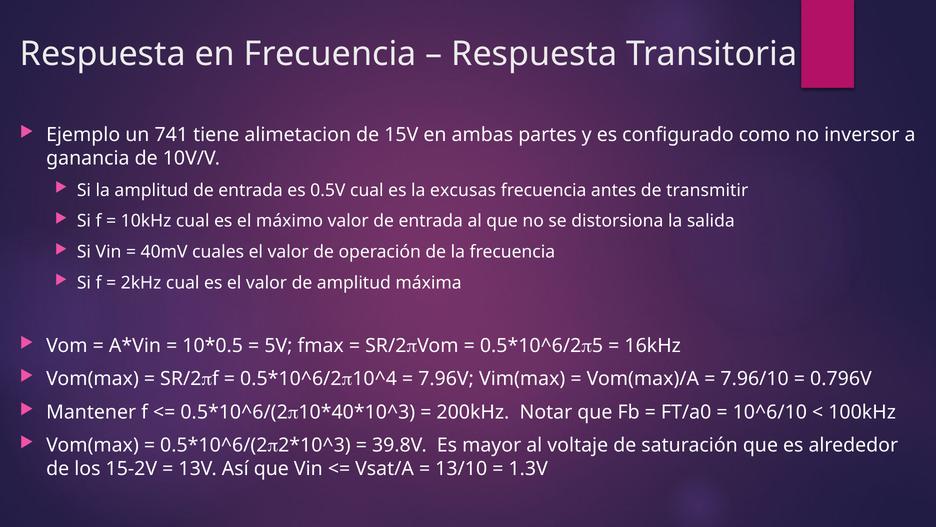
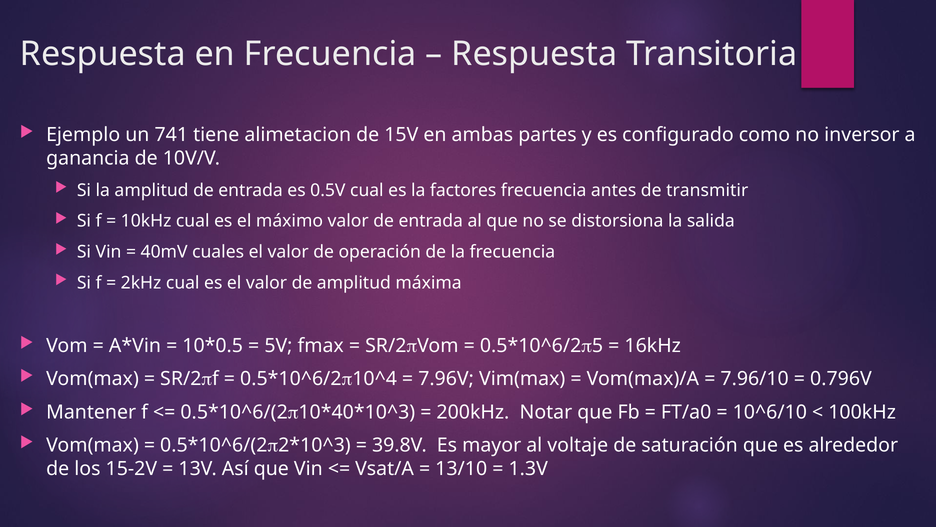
excusas: excusas -> factores (463, 190)
